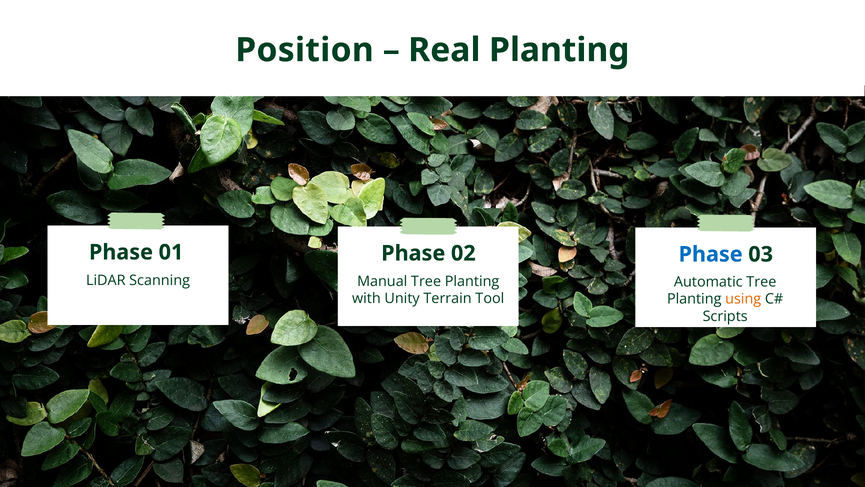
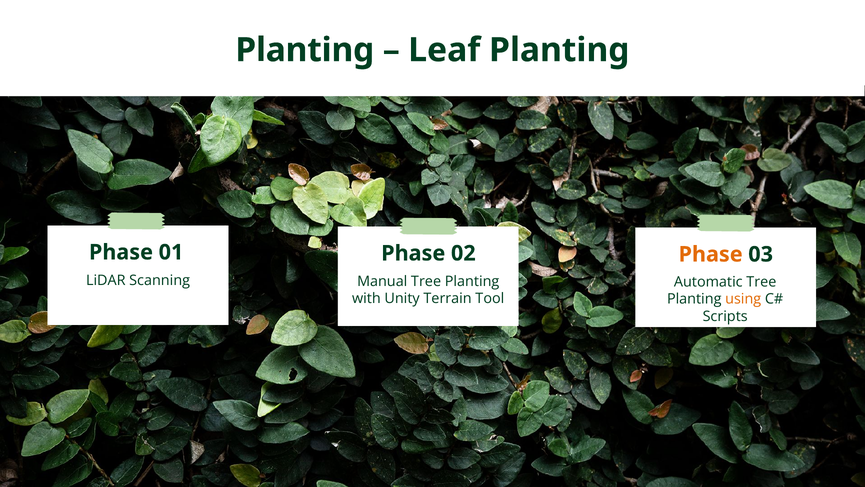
Position: Position -> Planting (305, 50)
Real: Real -> Leaf (444, 50)
Phase colour: blue -> orange (711, 254)
